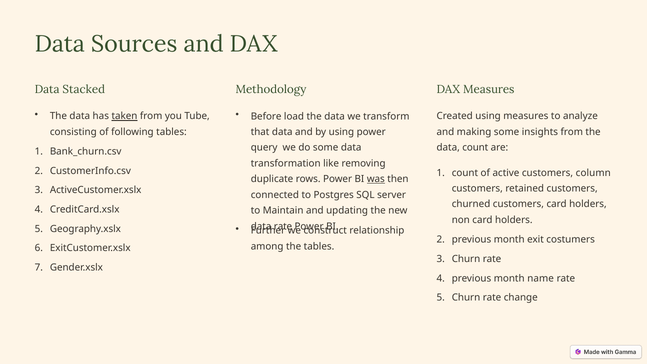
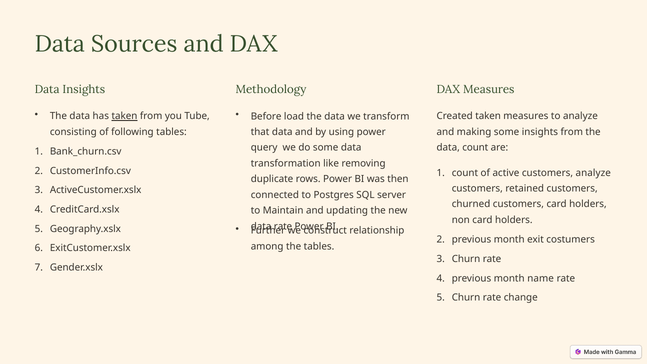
Data Stacked: Stacked -> Insights (84, 89)
Created using: using -> taken (488, 116)
customers column: column -> analyze (593, 173)
was underline: present -> none (376, 179)
